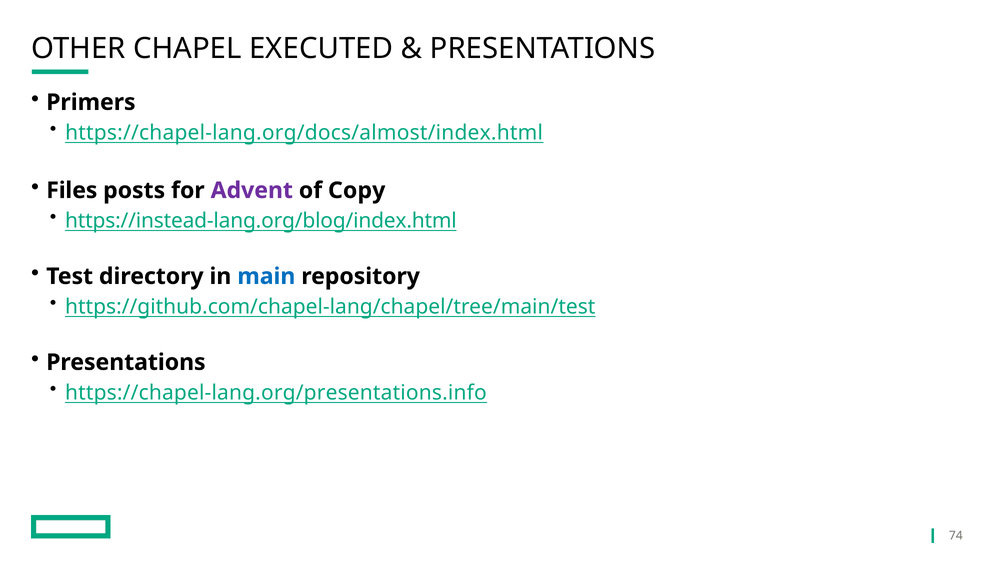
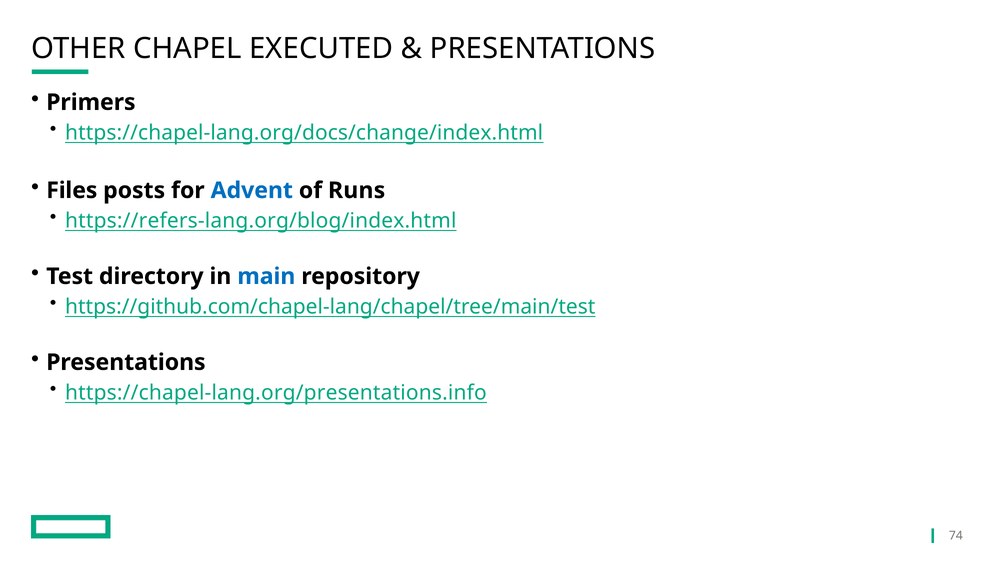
https://chapel-lang.org/docs/almost/index.html: https://chapel-lang.org/docs/almost/index.html -> https://chapel-lang.org/docs/change/index.html (304, 133)
Advent colour: purple -> blue (252, 190)
Copy: Copy -> Runs (357, 190)
https://instead-lang.org/blog/index.html: https://instead-lang.org/blog/index.html -> https://refers-lang.org/blog/index.html (261, 221)
